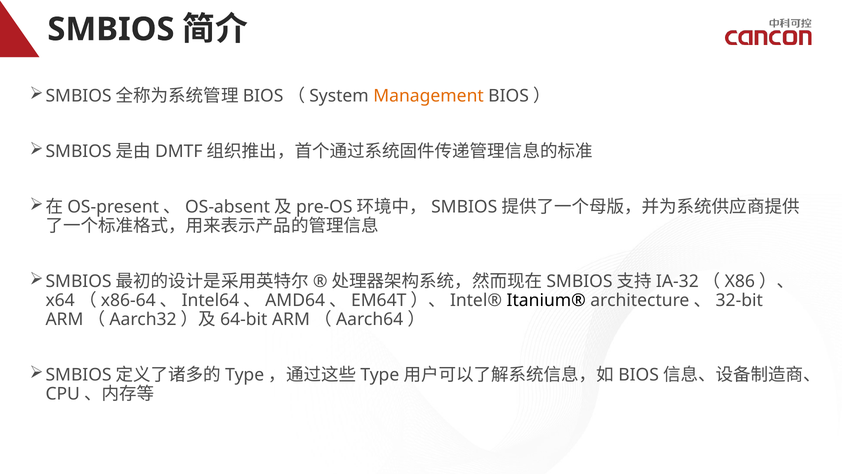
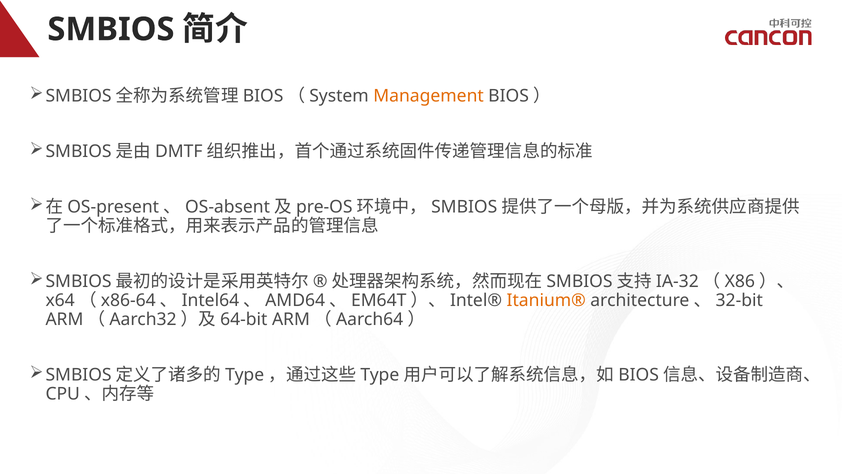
Itanium® colour: black -> orange (546, 300)
